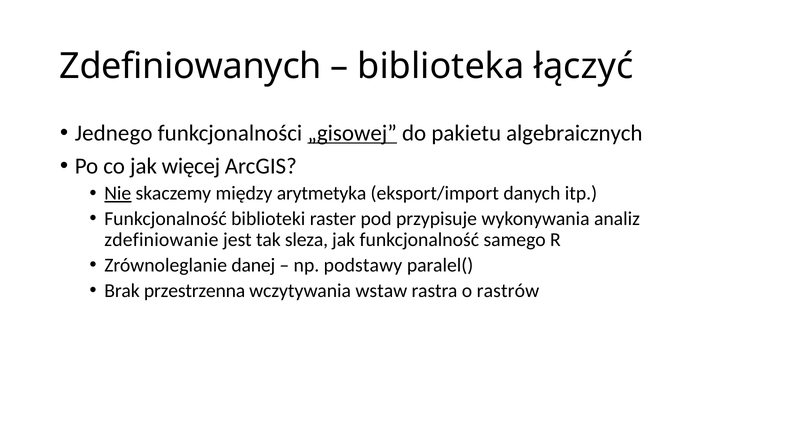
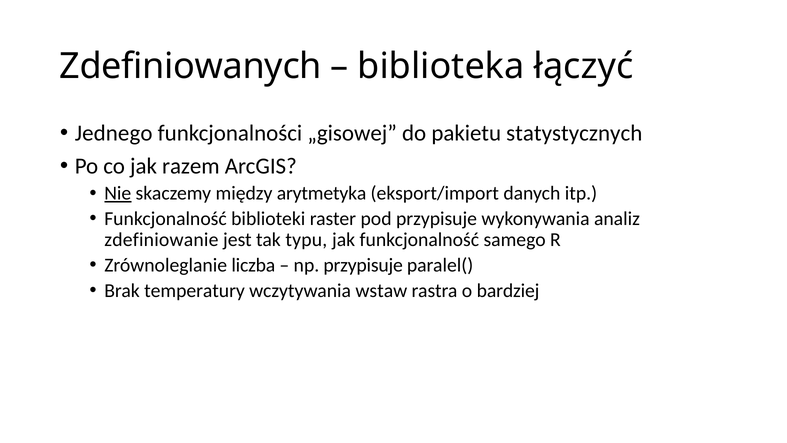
„gisowej underline: present -> none (352, 133)
algebraicznych: algebraicznych -> statystycznych (574, 133)
więcej: więcej -> razem (191, 166)
sleza: sleza -> typu (306, 240)
danej: danej -> liczba (253, 265)
np podstawy: podstawy -> przypisuje (363, 265)
przestrzenna: przestrzenna -> temperatury (195, 290)
rastrów: rastrów -> bardziej (508, 290)
